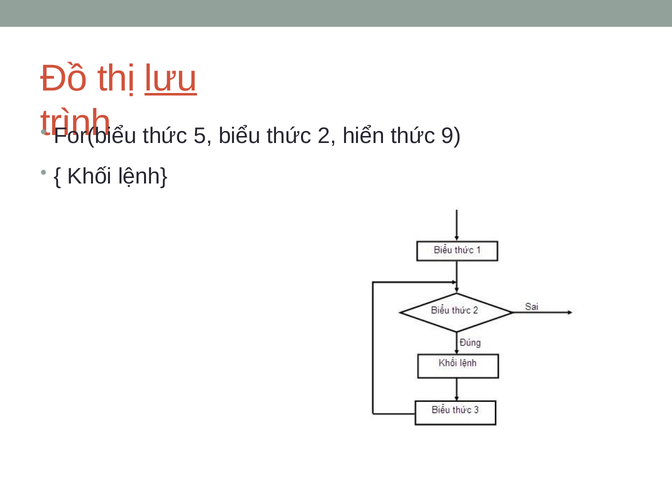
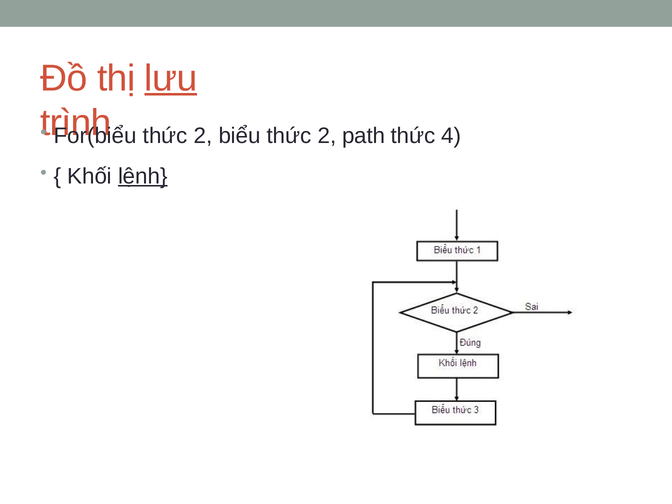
5: 5 -> 2 (203, 136)
hiển: hiển -> path (364, 136)
9: 9 -> 4 (451, 136)
lệnh underline: none -> present (143, 176)
